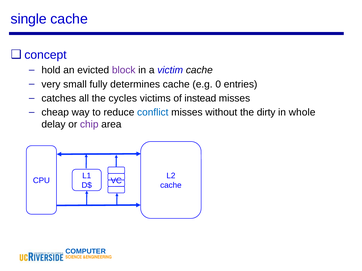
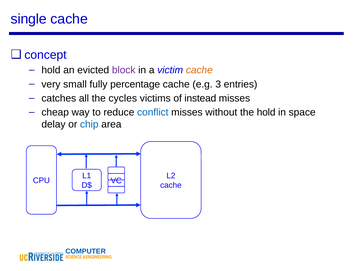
cache colour: black -> orange (199, 70)
determines: determines -> percentage (135, 84)
0: 0 -> 3 (218, 84)
the dirty: dirty -> hold (266, 113)
whole: whole -> space (302, 113)
chip colour: purple -> blue (89, 125)
